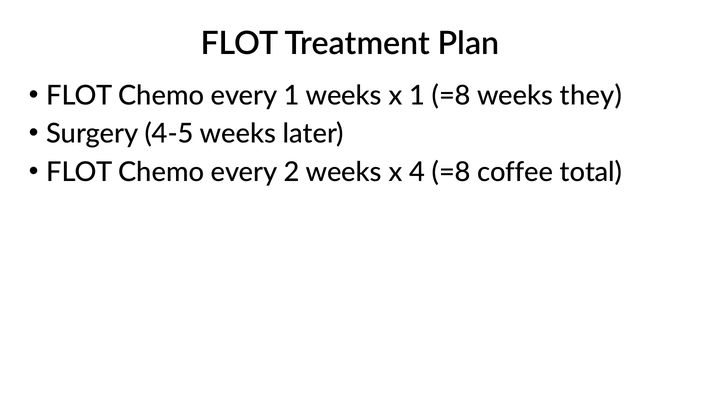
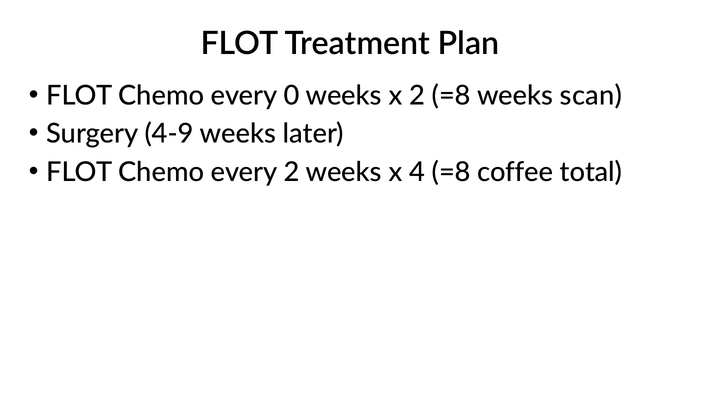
every 1: 1 -> 0 (292, 96)
x 1: 1 -> 2 (417, 96)
they: they -> scan (591, 96)
4-5: 4-5 -> 4-9 (169, 134)
